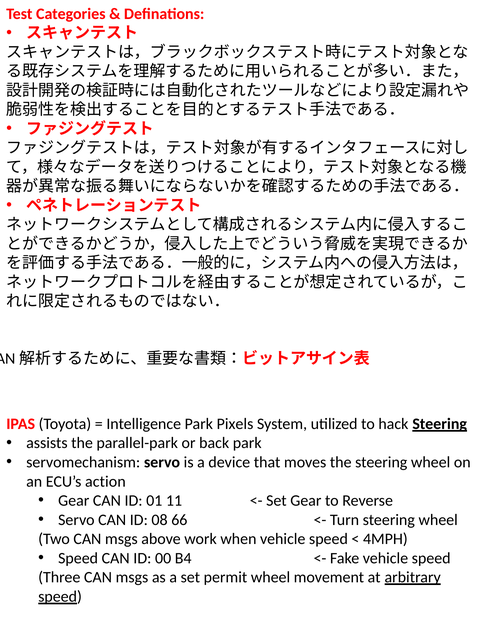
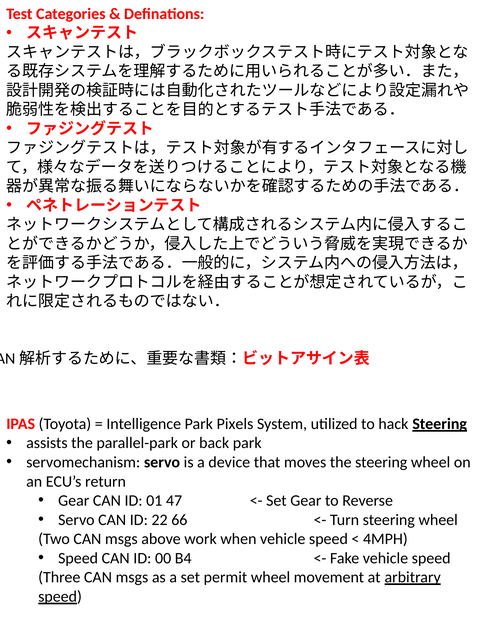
action: action -> return (105, 481)
11: 11 -> 47 (174, 500)
08: 08 -> 22 (160, 519)
